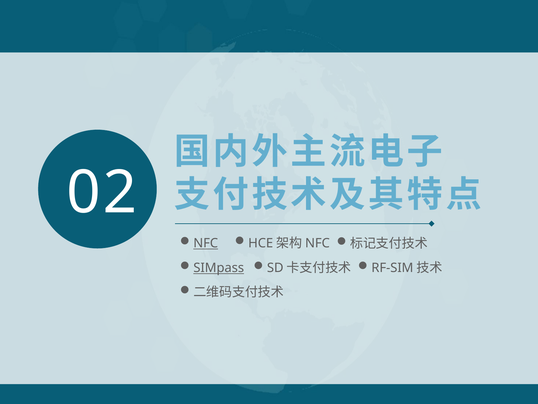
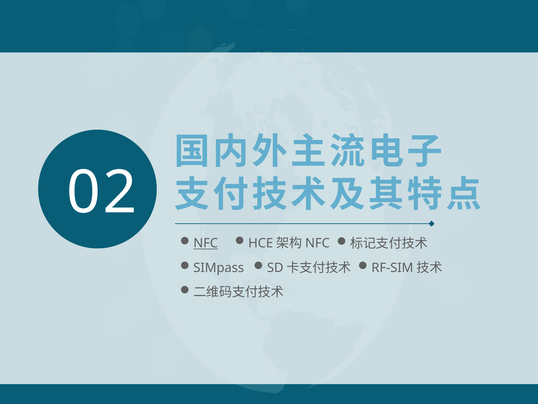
SIMpass underline: present -> none (219, 268)
